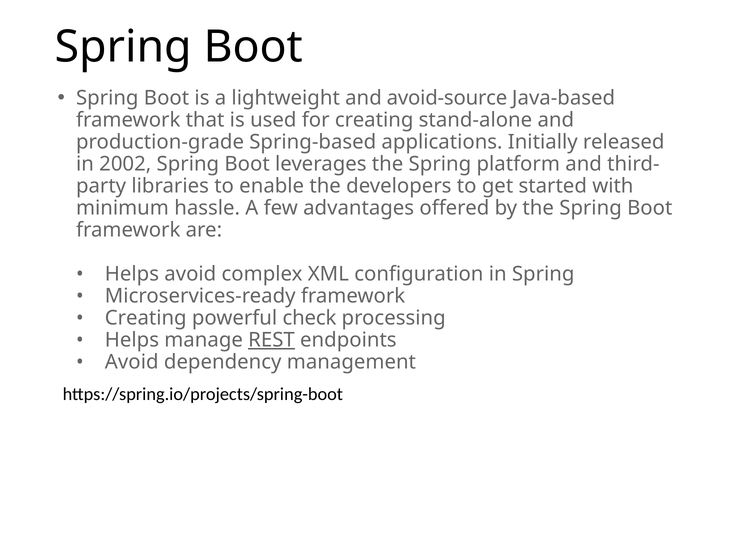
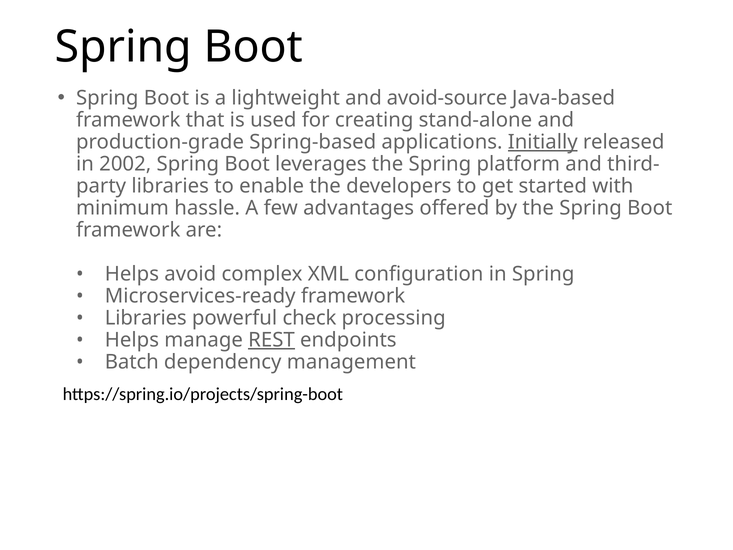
Initially underline: none -> present (543, 142)
Creating: Creating -> Libraries (146, 318)
Avoid: Avoid -> Batch (132, 362)
